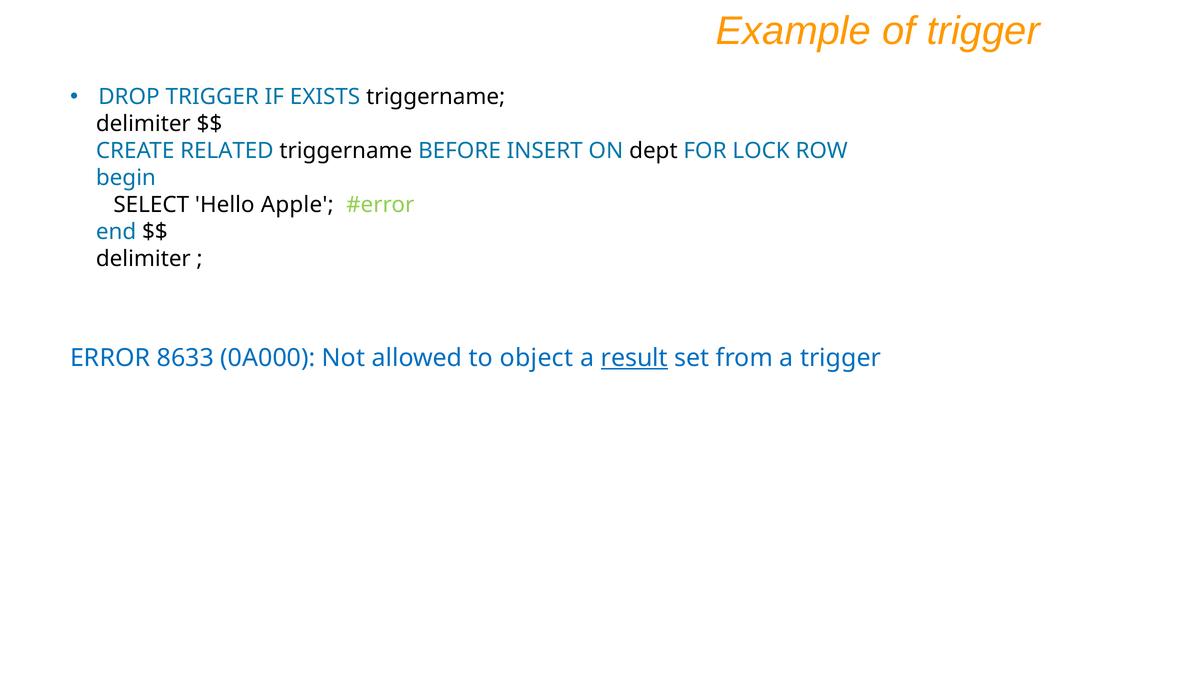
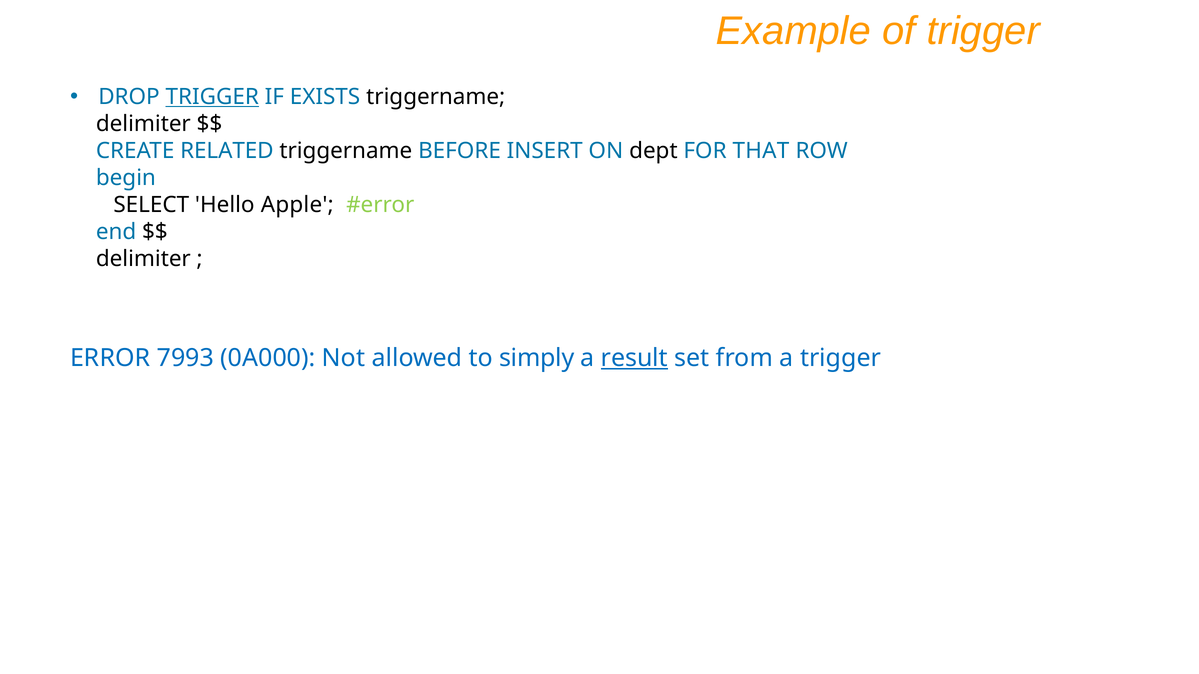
TRIGGER underline: none -> present (212, 97)
LOCK: LOCK -> THAT (761, 151)
8633: 8633 -> 7993 (185, 358)
object: object -> simply (537, 358)
